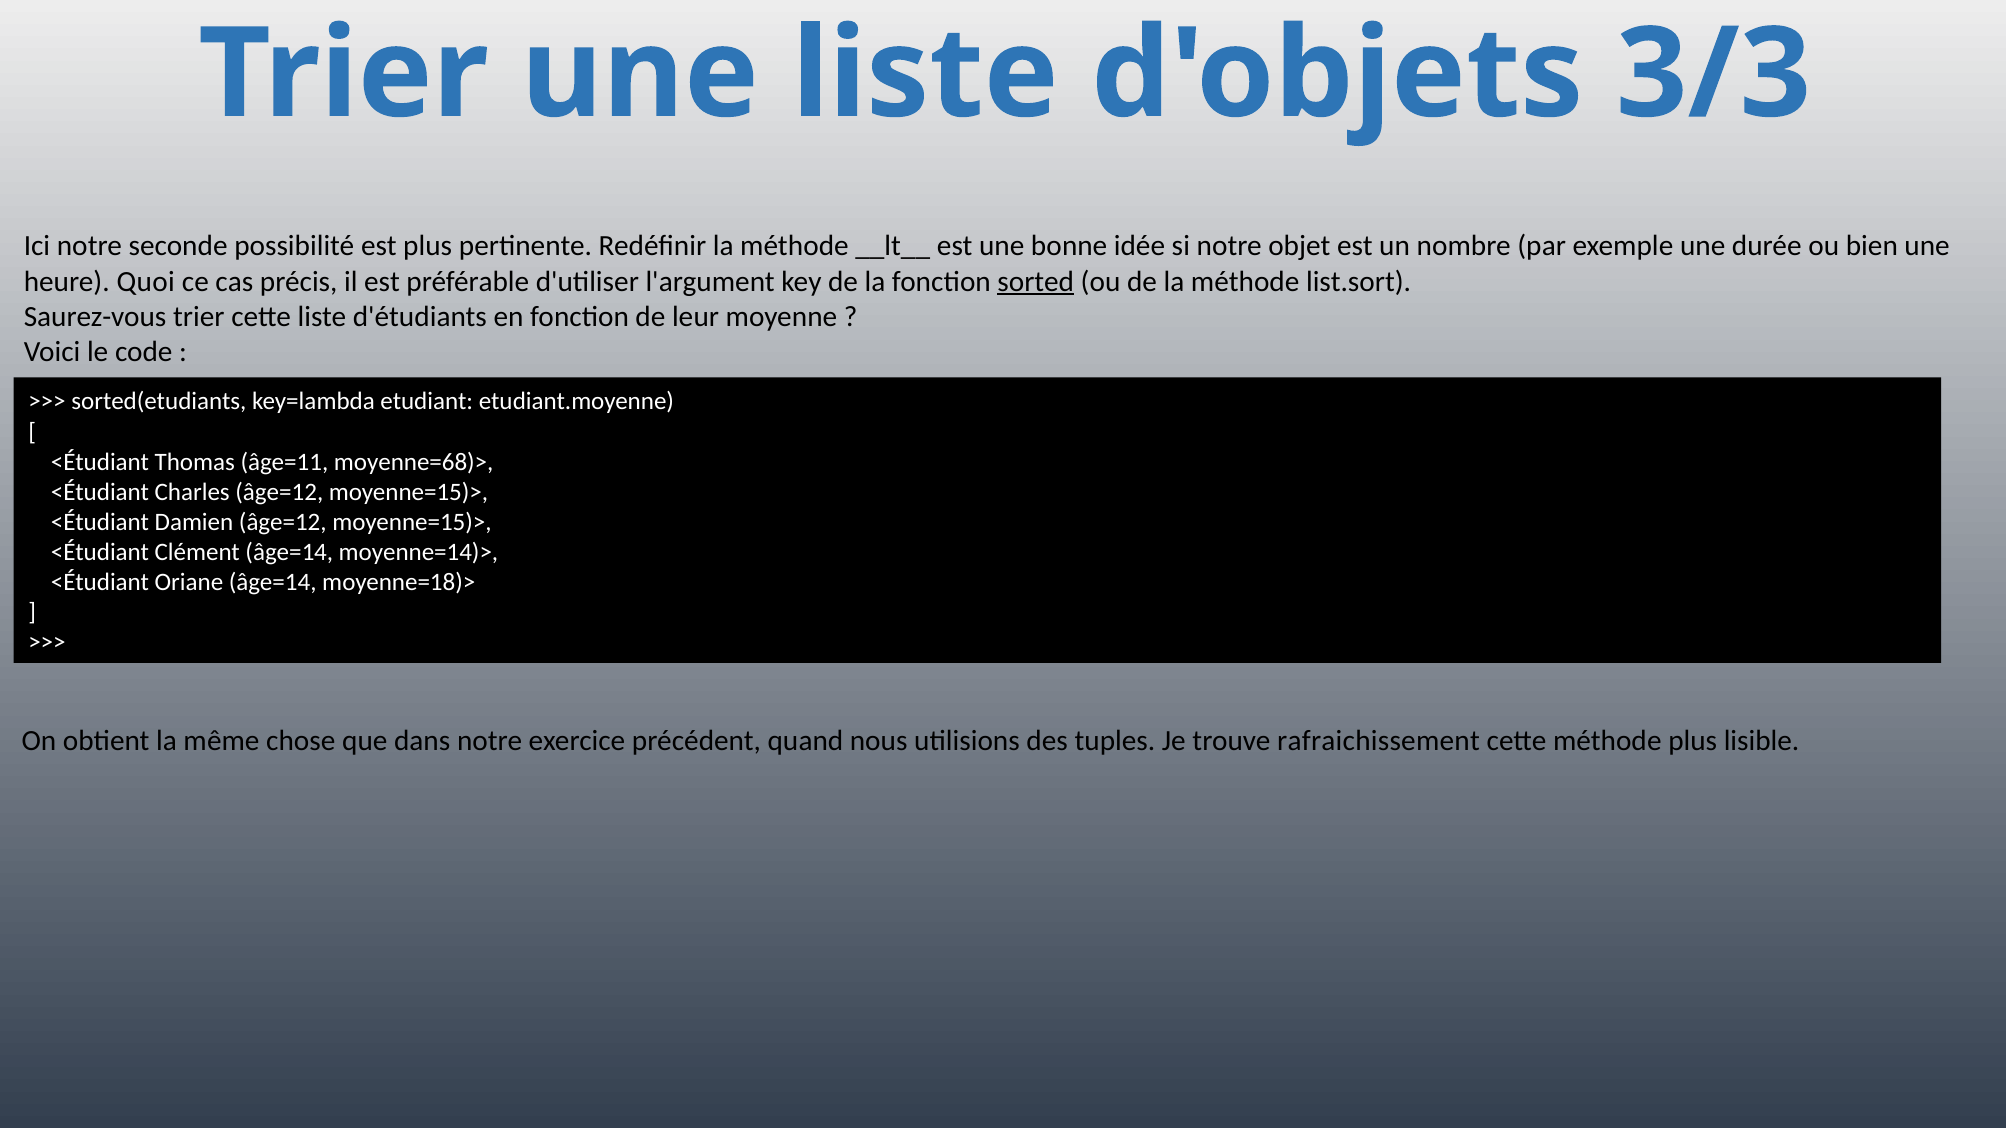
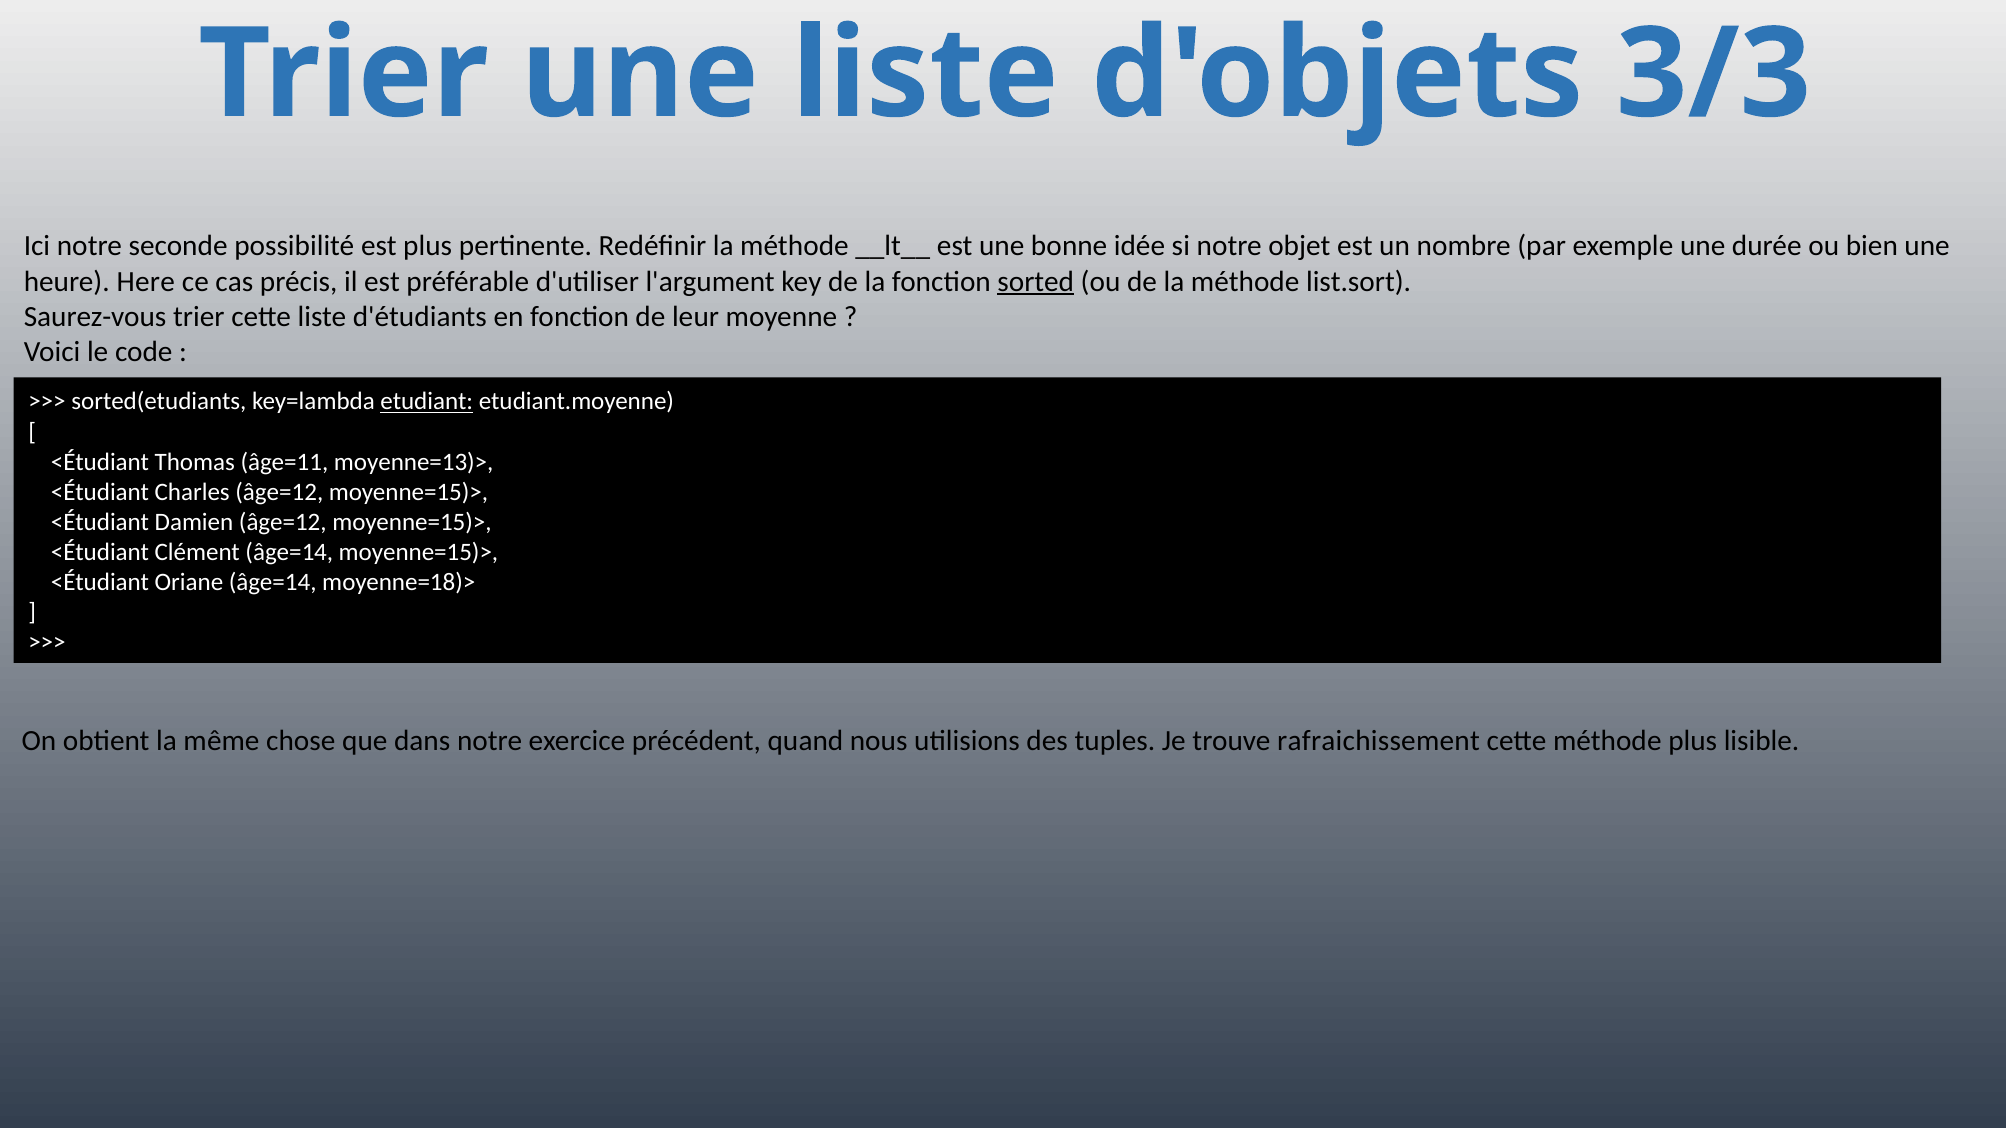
Quoi: Quoi -> Here (146, 281)
etudiant underline: none -> present (427, 402)
moyenne=68)>: moyenne=68)> -> moyenne=13)> (414, 462)
âge=14 moyenne=14)>: moyenne=14)> -> moyenne=15)> (418, 552)
